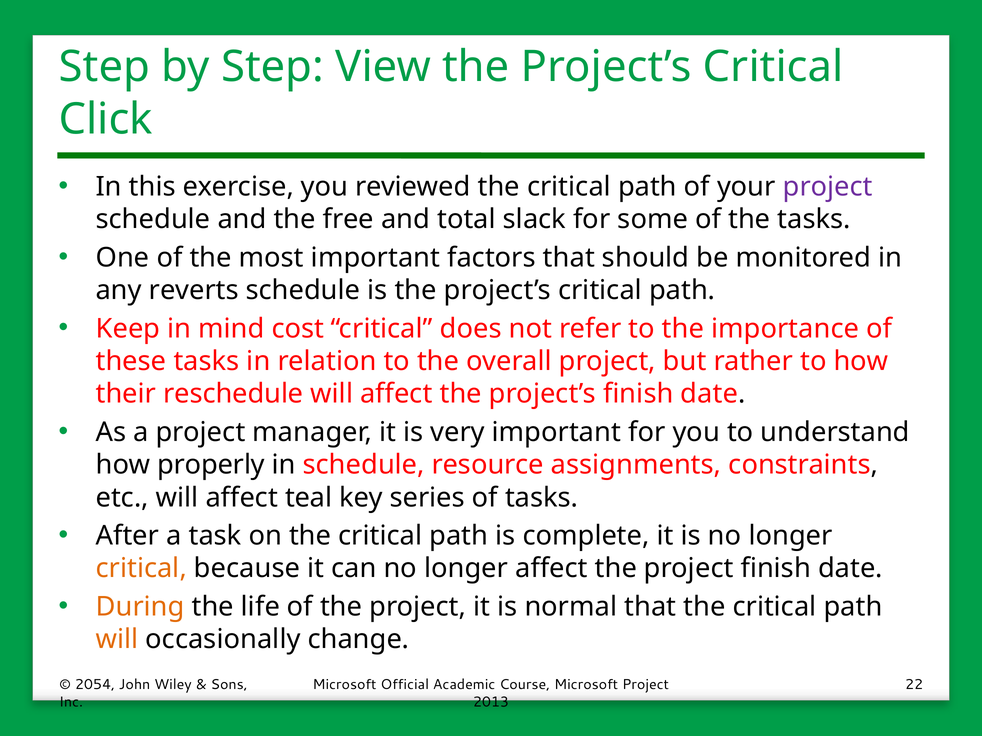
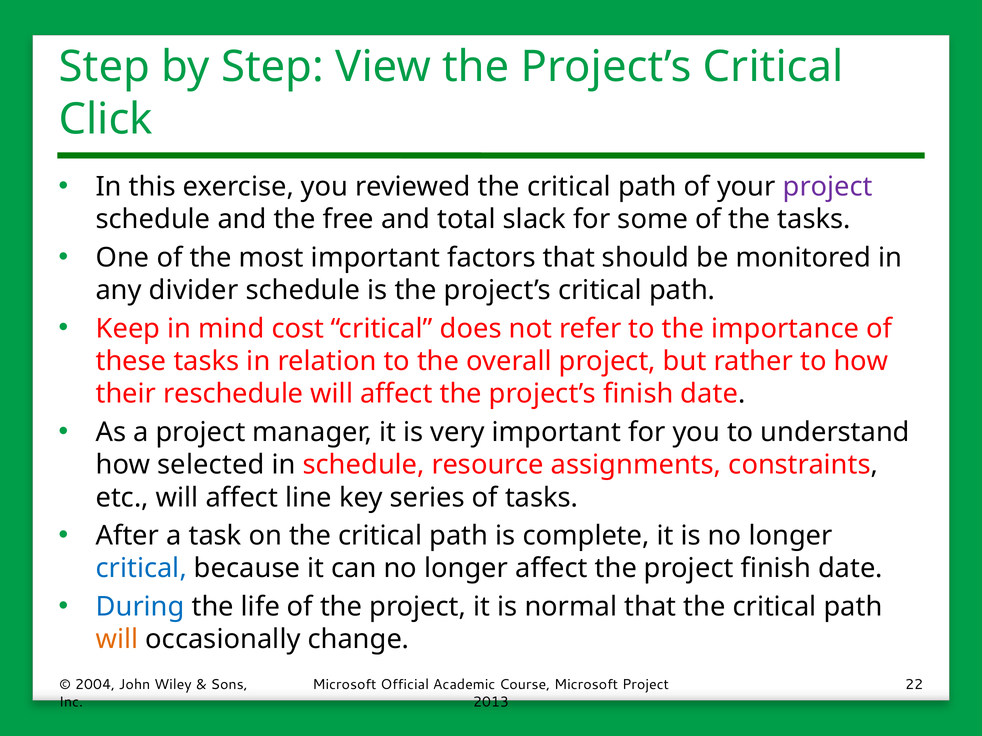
reverts: reverts -> divider (194, 291)
properly: properly -> selected (211, 465)
teal: teal -> line (308, 498)
critical colour: orange -> blue (141, 569)
During colour: orange -> blue (140, 607)
2054: 2054 -> 2004 (95, 685)
